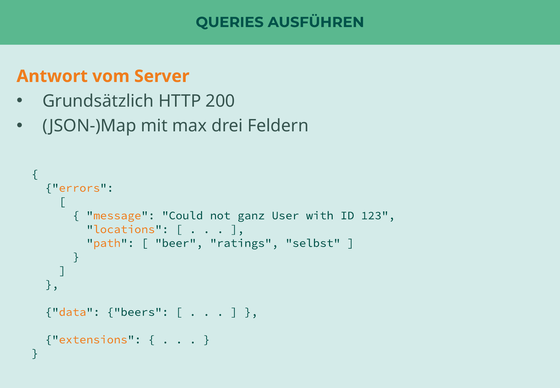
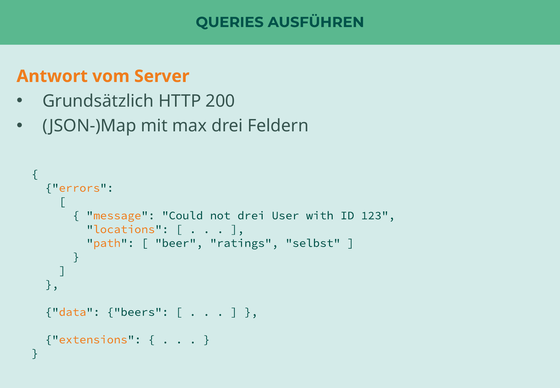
not ganz: ganz -> drei (251, 215)
